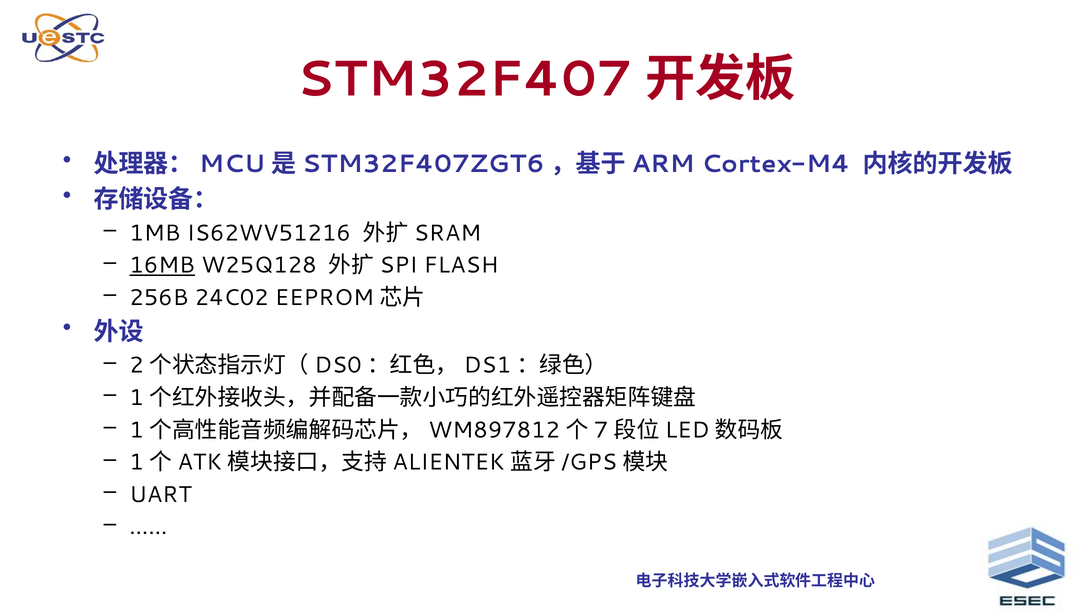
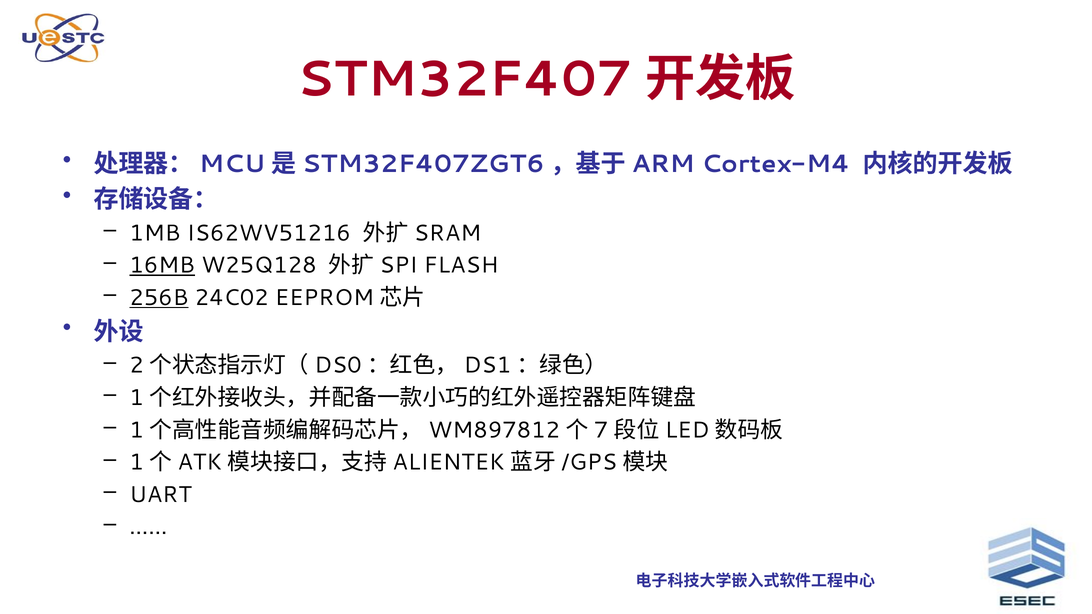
256B underline: none -> present (159, 298)
